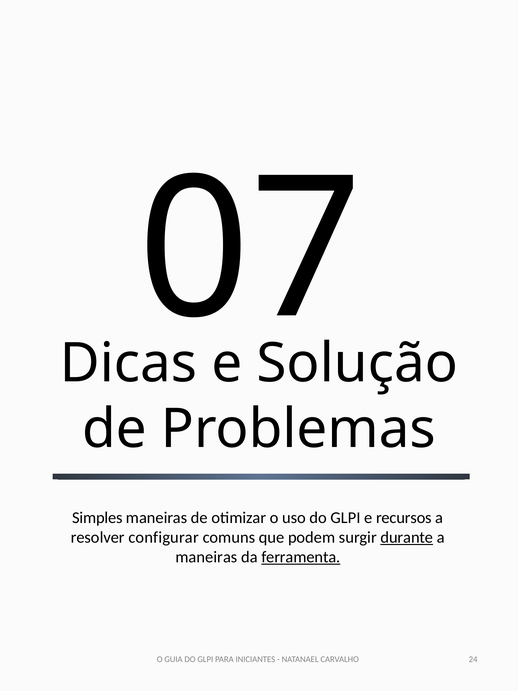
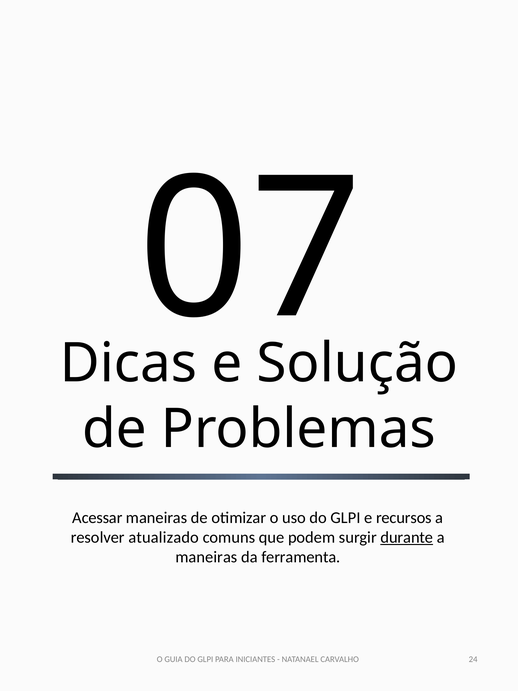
Simples: Simples -> Acessar (97, 517)
configurar: configurar -> atualizado (164, 537)
ferramenta underline: present -> none (301, 557)
